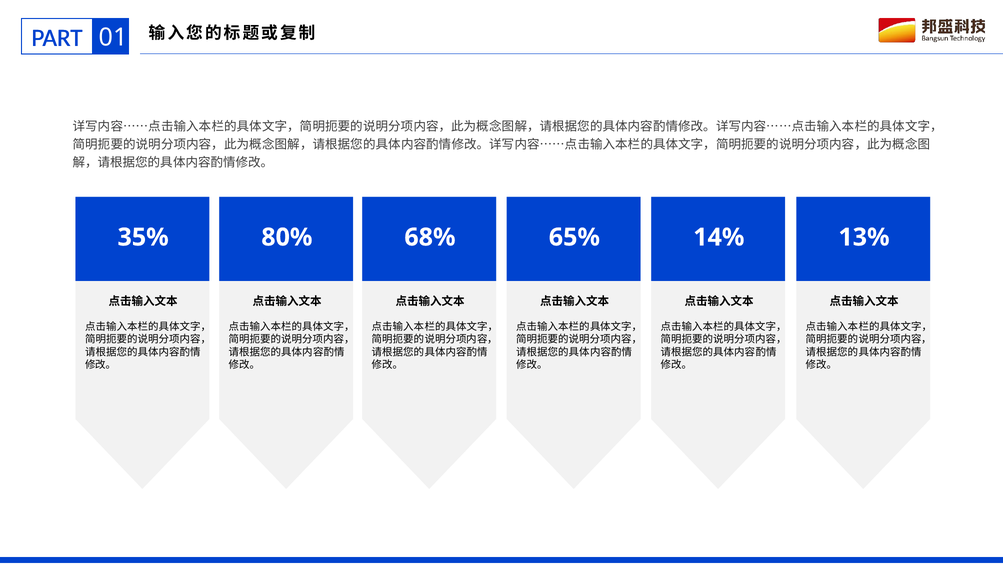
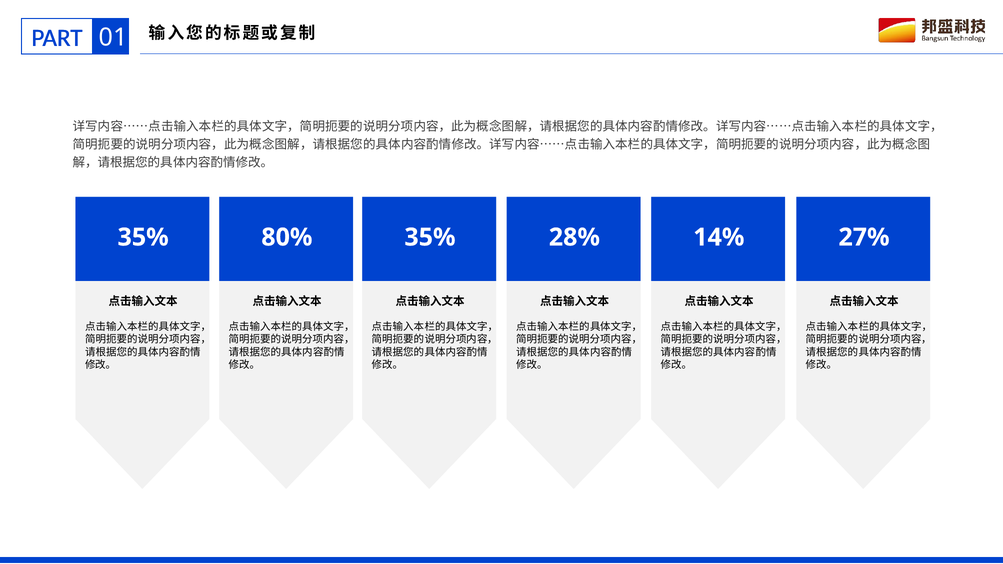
68%: 68% -> 35% (430, 237)
65%: 65% -> 28% (574, 237)
13%: 13% -> 27% (864, 237)
